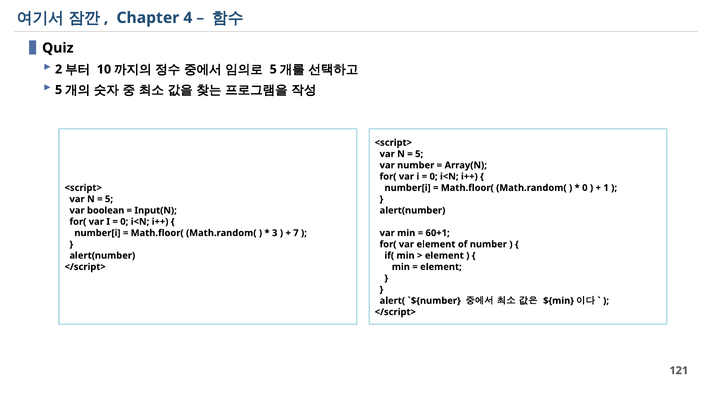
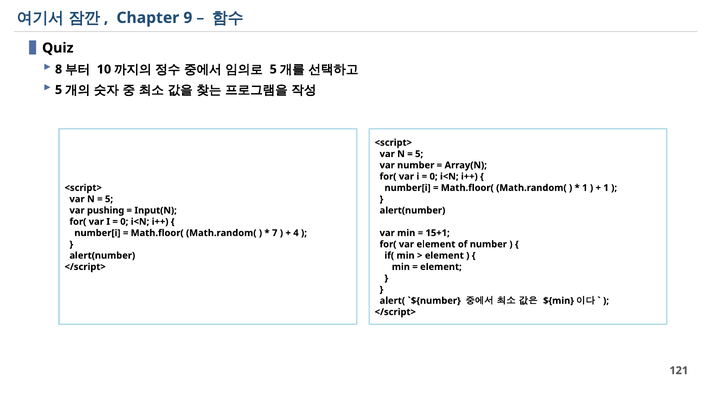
4: 4 -> 9 (188, 18)
2: 2 -> 8 (59, 69)
0: 0 -> 1 (585, 188)
boolean: boolean -> pushing (106, 210)
3: 3 -> 7 (275, 233)
7: 7 -> 4 (296, 233)
60+1: 60+1 -> 15+1 (438, 233)
